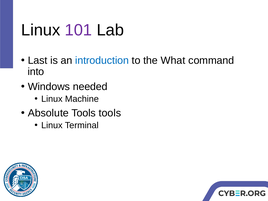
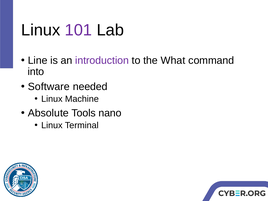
Last: Last -> Line (38, 60)
introduction colour: blue -> purple (102, 60)
Windows: Windows -> Software (49, 87)
Tools tools: tools -> nano (110, 113)
